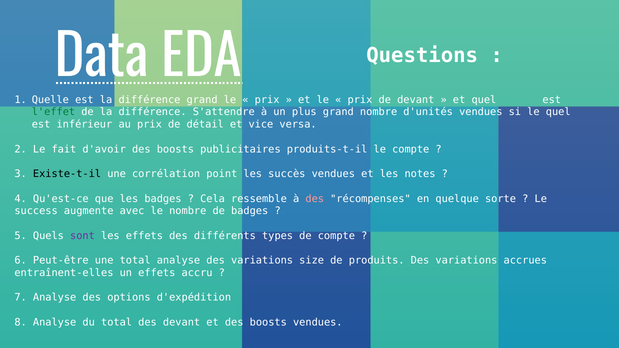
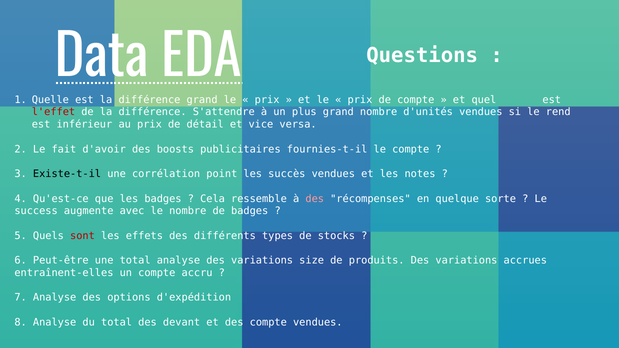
de devant: devant -> compte (416, 100)
l'effet colour: green -> red (53, 112)
le quel: quel -> rend (558, 112)
produits-t-il: produits-t-il -> fournies-t-il (327, 149)
sont colour: purple -> red (82, 236)
de compte: compte -> stocks (336, 236)
un effets: effets -> compte (157, 273)
et des boosts: boosts -> compte (268, 322)
